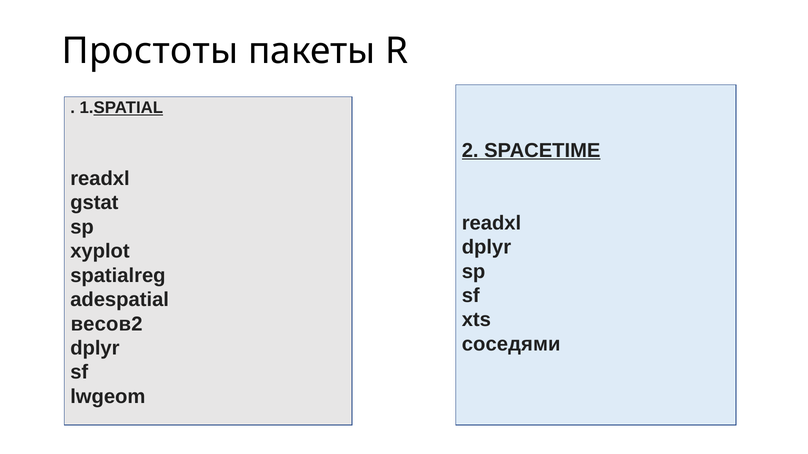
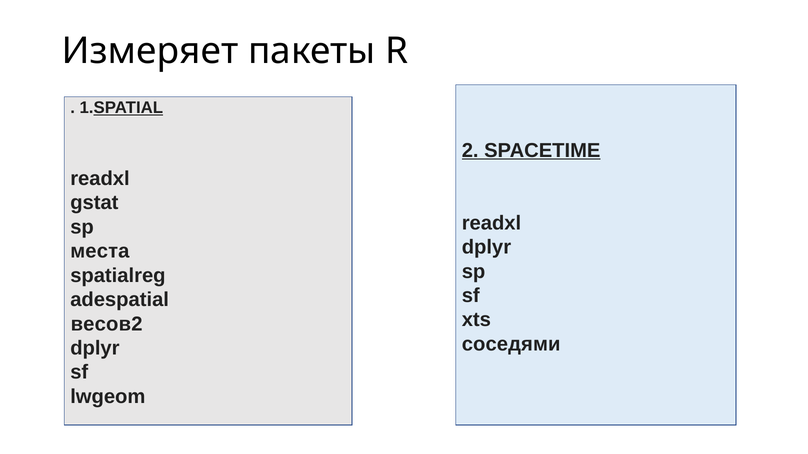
Простоты: Простоты -> Измеряет (150, 51)
xyplot: xyplot -> места (100, 252)
